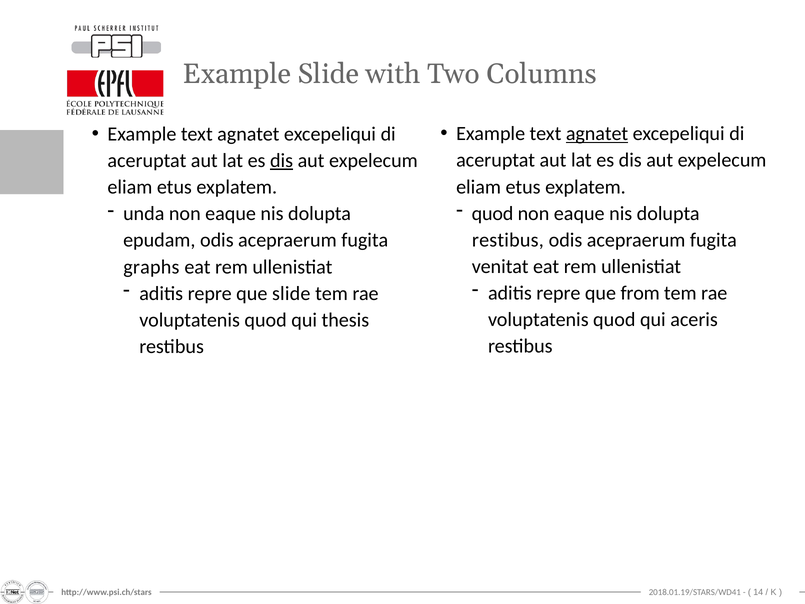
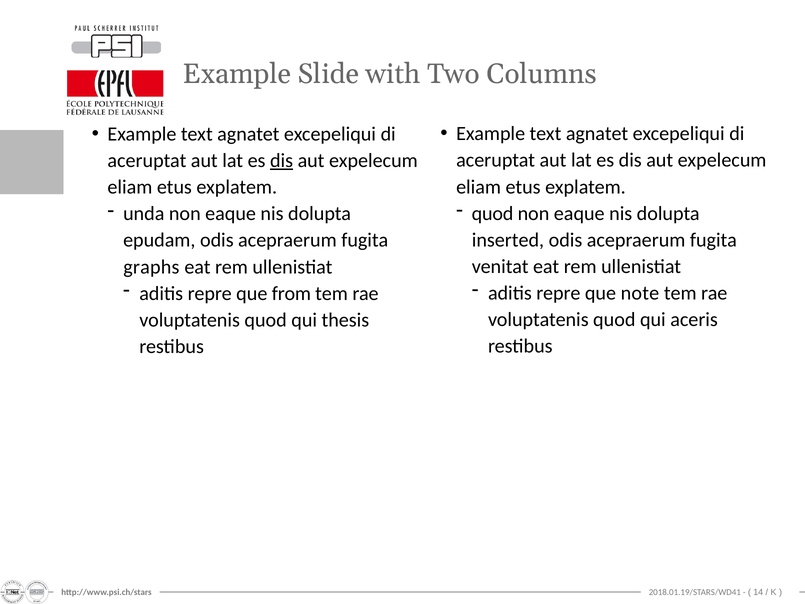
agnatet underline: present -> none (597, 134)
restibus: restibus -> inserted (508, 240)
from: from -> note (640, 293)
que slide: slide -> from (291, 293)
